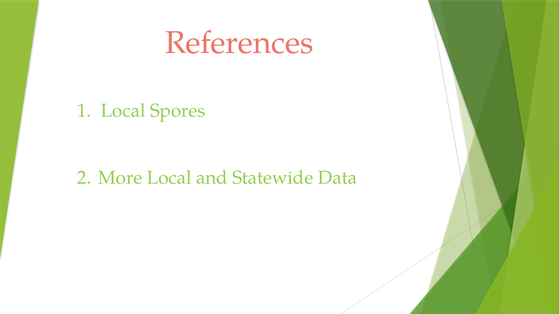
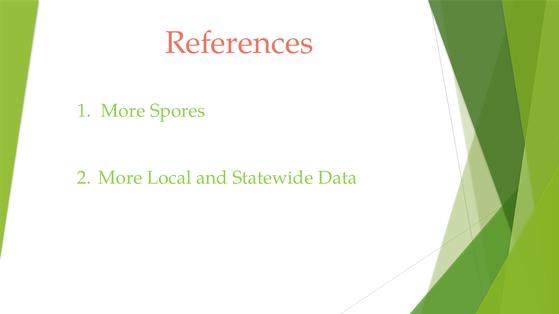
Local: Local -> More (123, 111)
